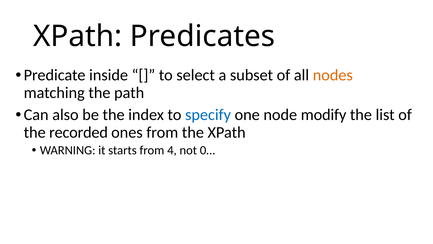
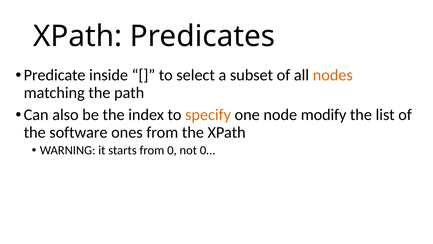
specify colour: blue -> orange (208, 115)
recorded: recorded -> software (78, 132)
4: 4 -> 0 (172, 150)
